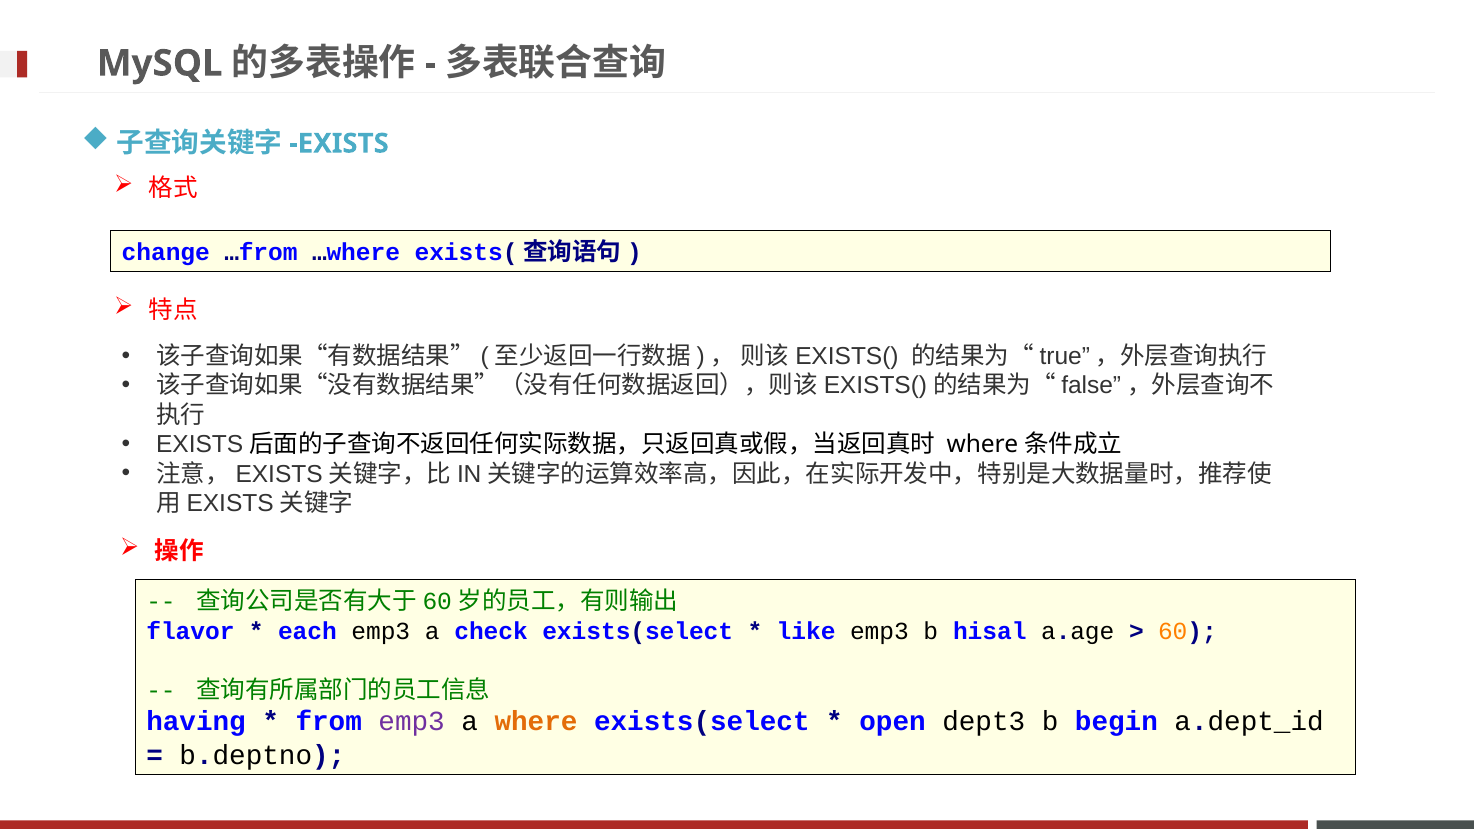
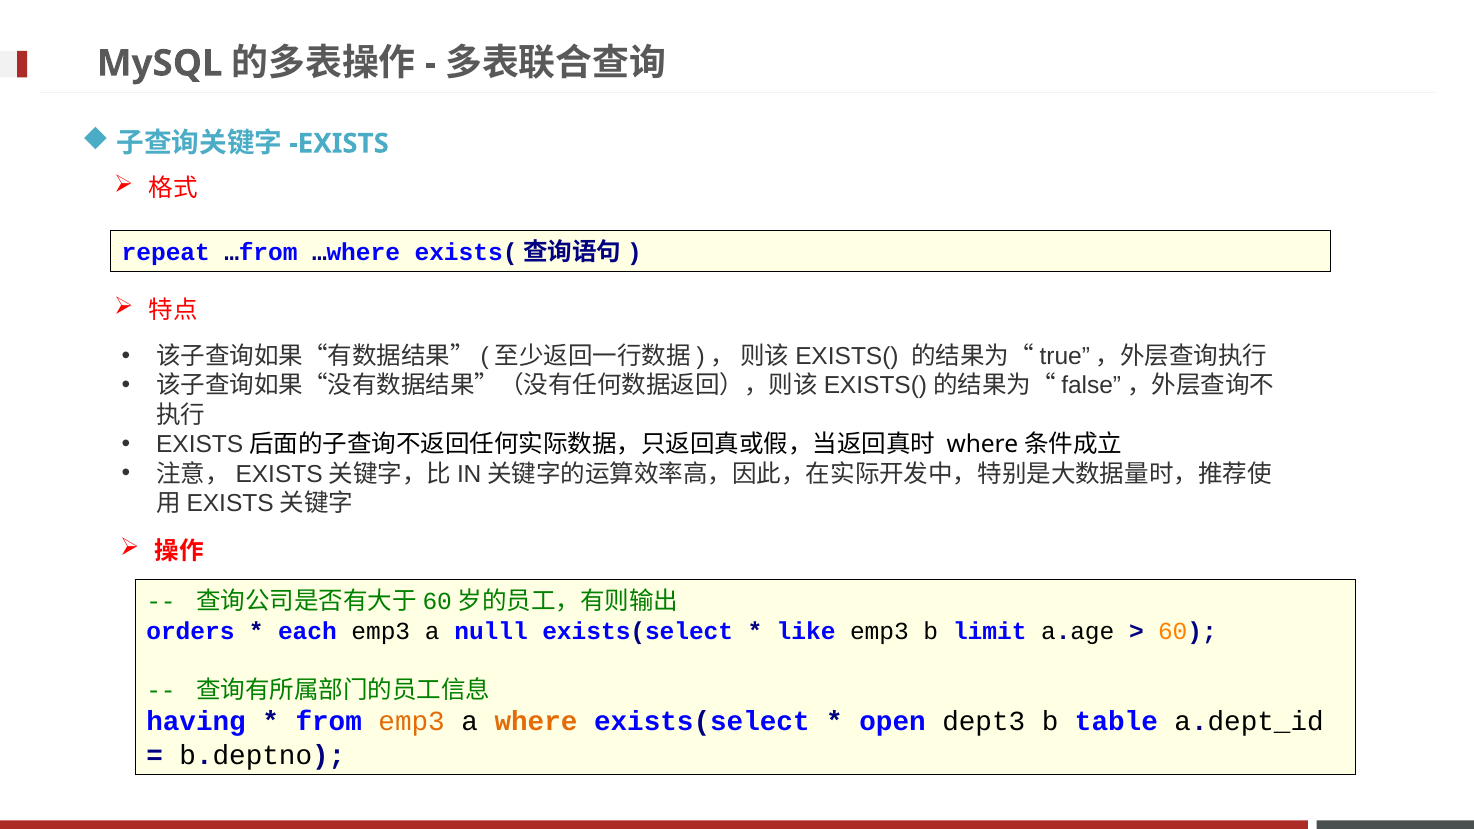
change: change -> repeat (166, 253)
flavor: flavor -> orders (190, 631)
check: check -> nulll (491, 631)
hisal: hisal -> limit (990, 631)
emp3 colour: purple -> orange (412, 722)
begin: begin -> table (1116, 722)
